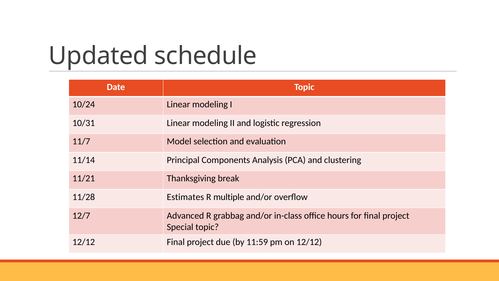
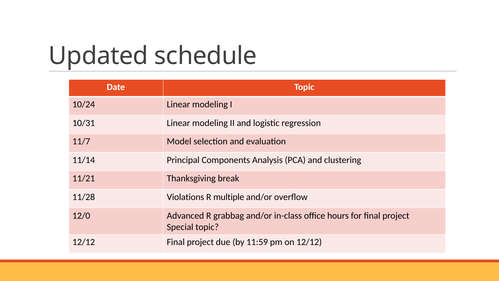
Estimates: Estimates -> Violations (185, 197)
12/7: 12/7 -> 12/0 (81, 215)
